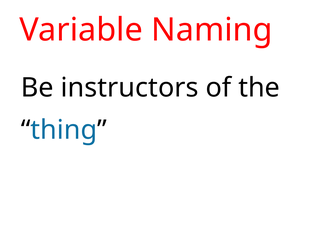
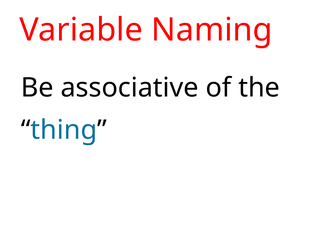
instructors: instructors -> associative (130, 88)
